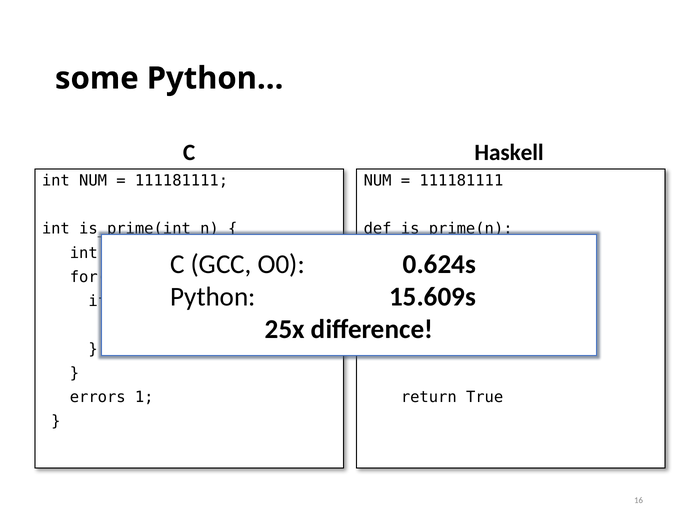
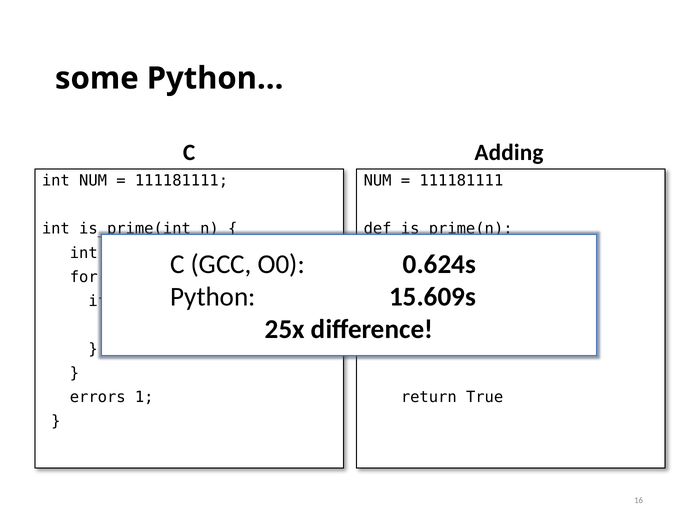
Haskell: Haskell -> Adding (509, 152)
